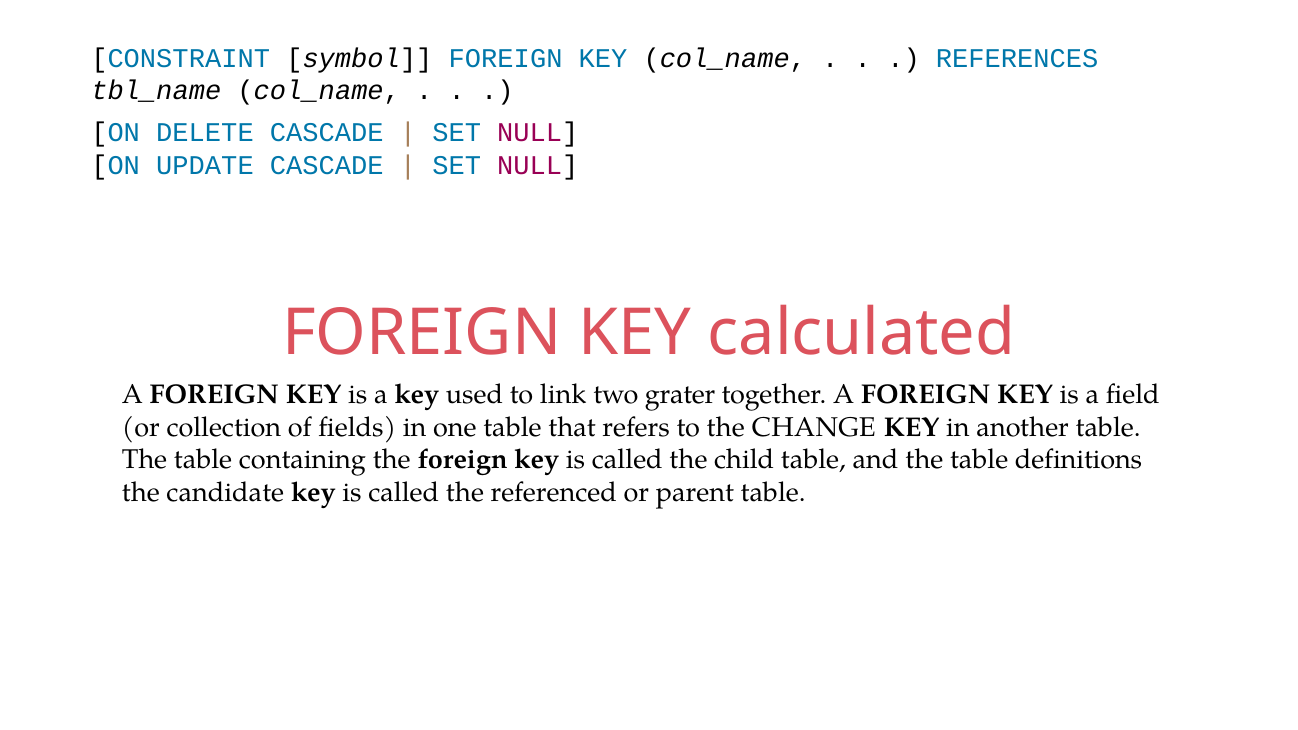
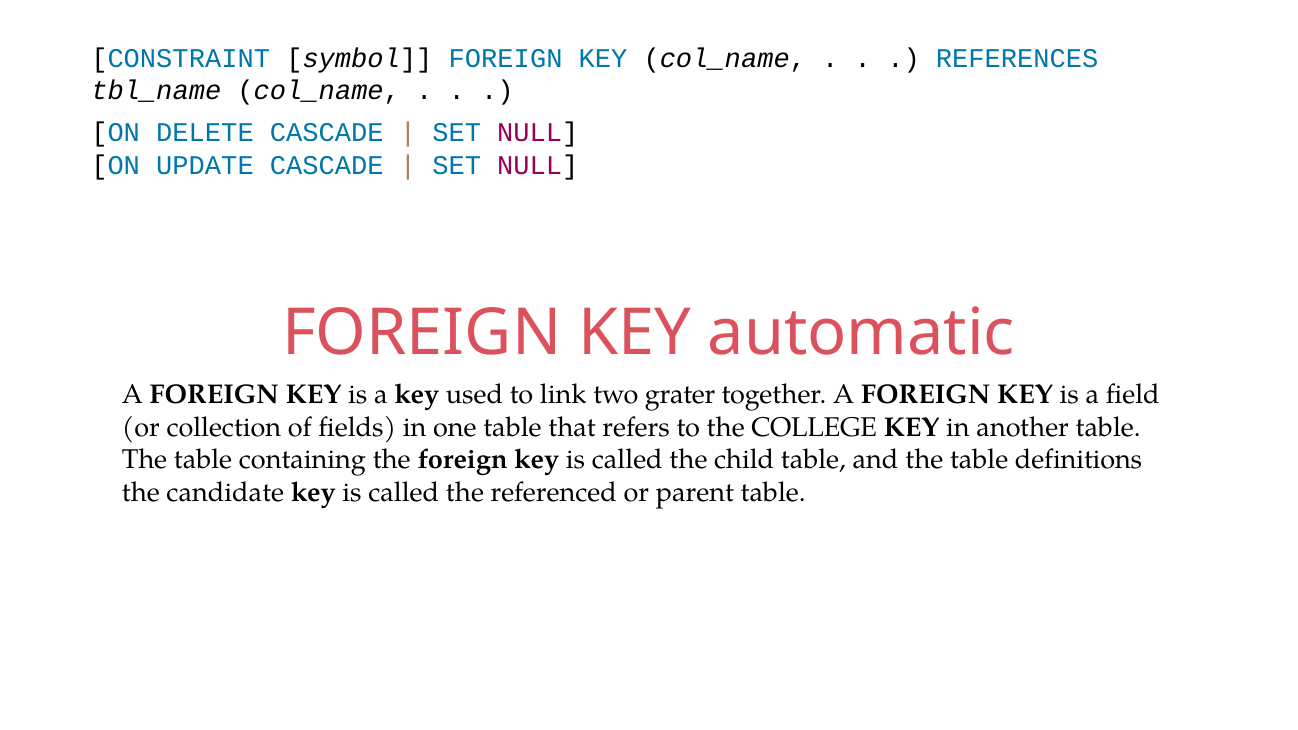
calculated: calculated -> automatic (862, 334)
CHANGE: CHANGE -> COLLEGE (814, 427)
